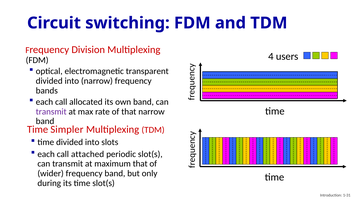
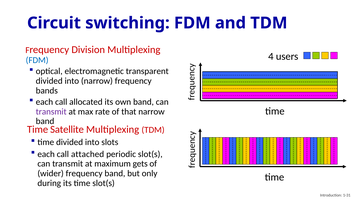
FDM colour: black -> blue (37, 60)
Simpler: Simpler -> Satellite (67, 130)
maximum that: that -> gets (140, 164)
